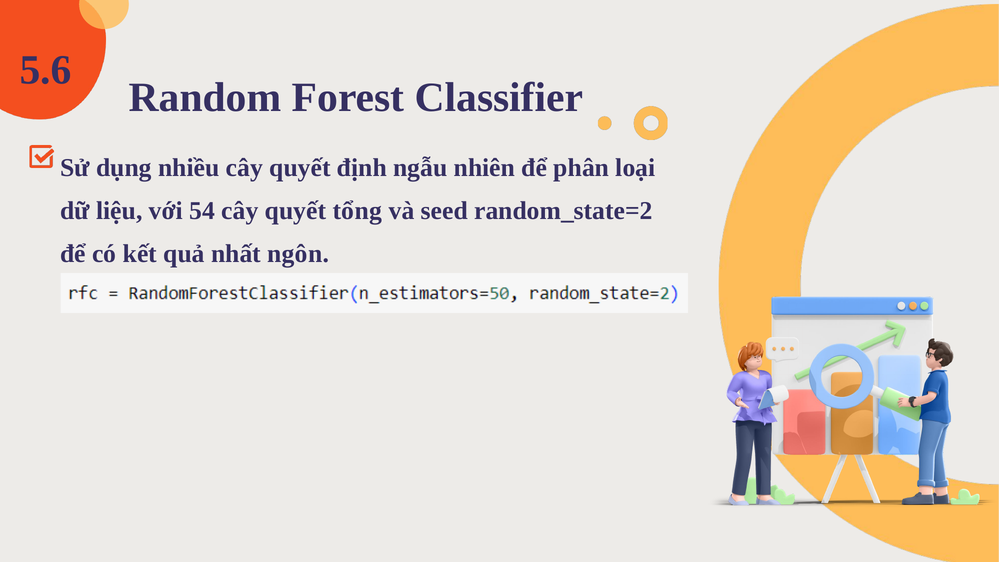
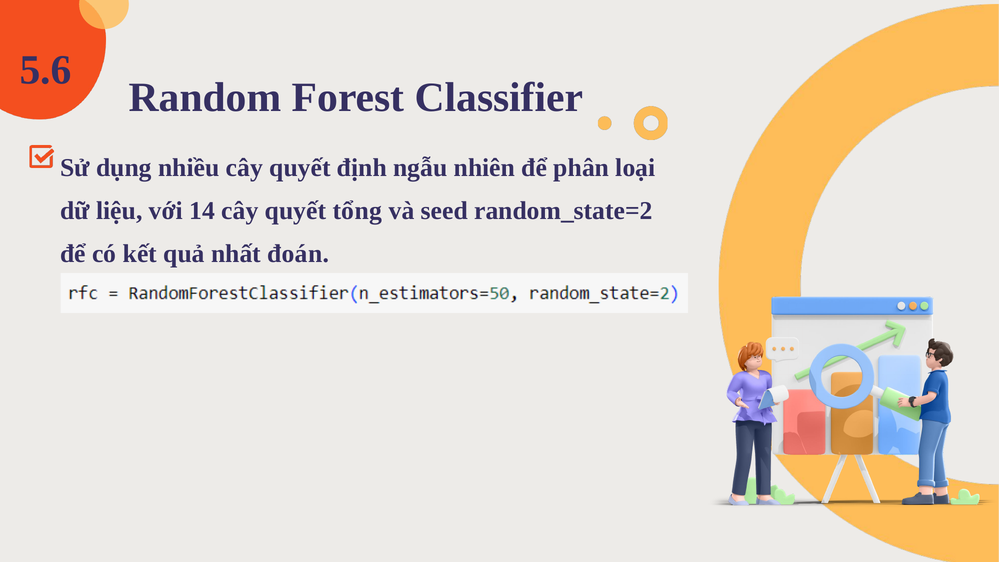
54: 54 -> 14 (202, 211)
ngôn: ngôn -> đoán (298, 254)
